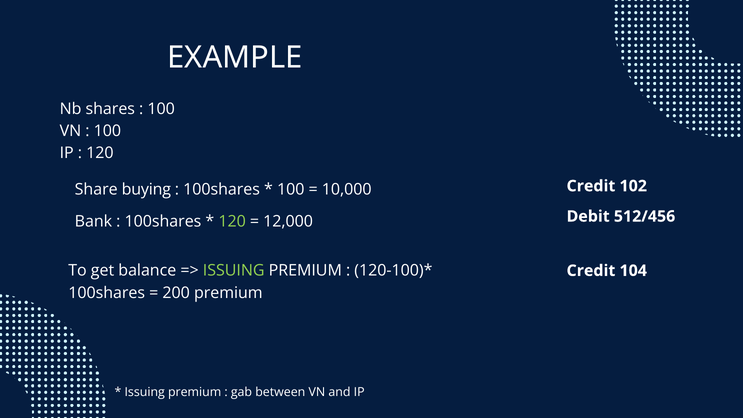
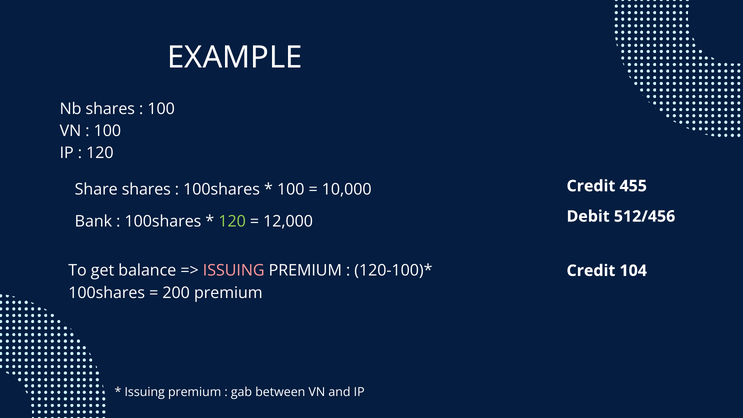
102: 102 -> 455 (633, 186)
Share buying: buying -> shares (146, 190)
ISSUING colour: light green -> pink (234, 271)
